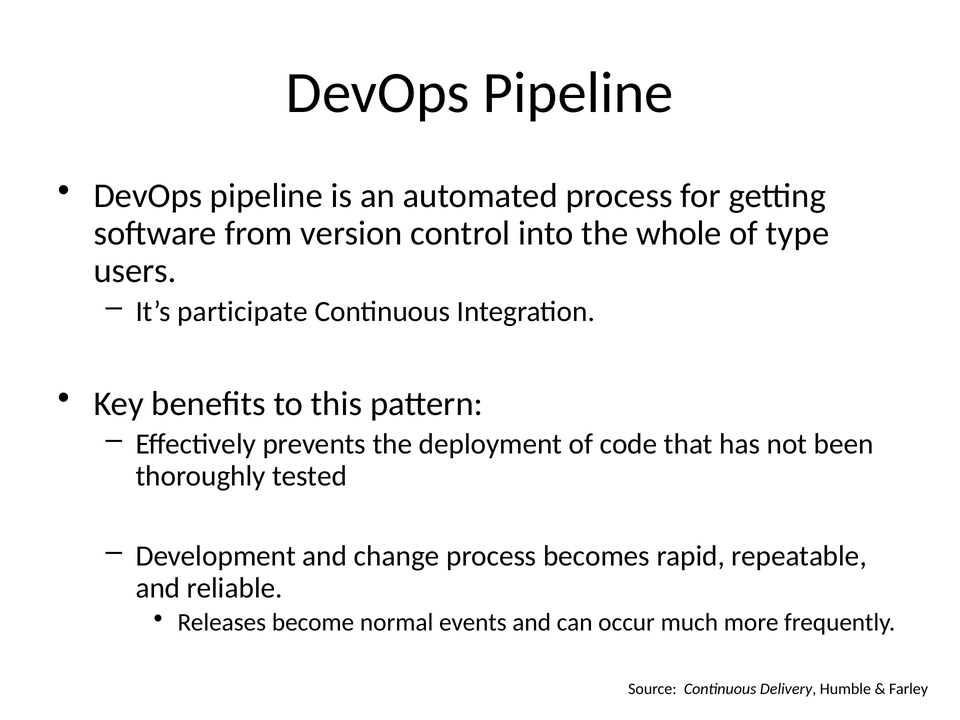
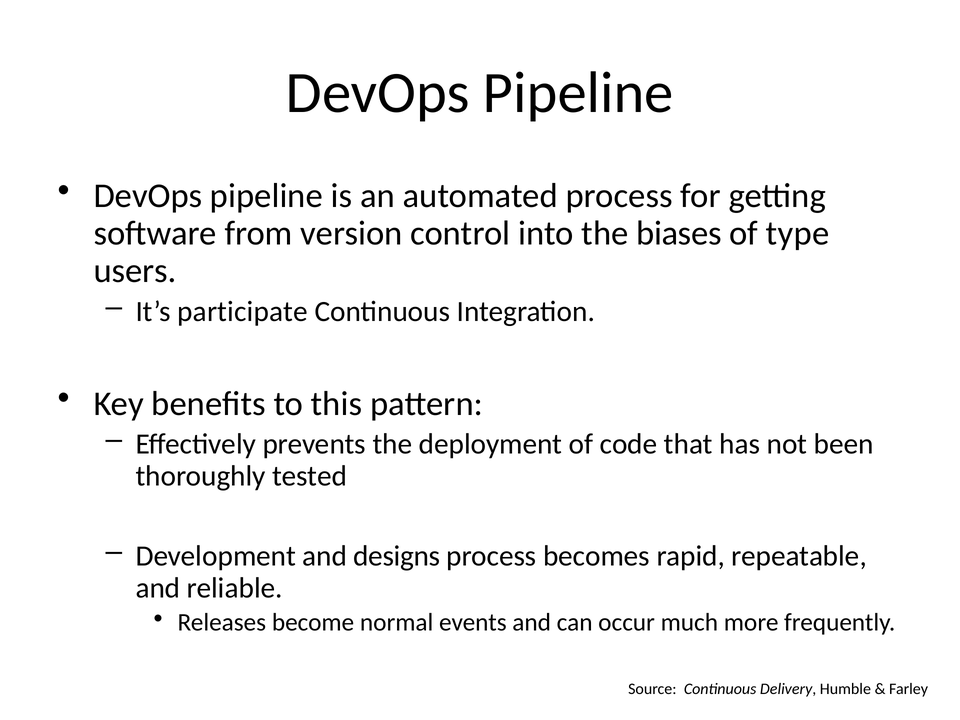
whole: whole -> biases (679, 233)
change: change -> designs (397, 556)
